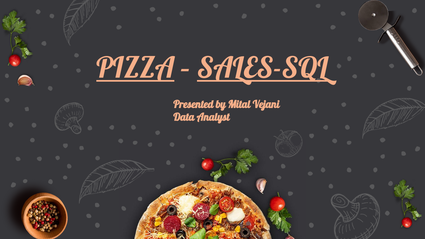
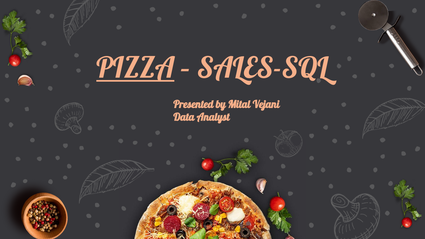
SALES-SQL underline: present -> none (263, 68)
